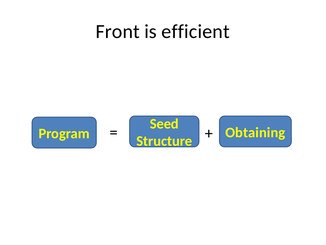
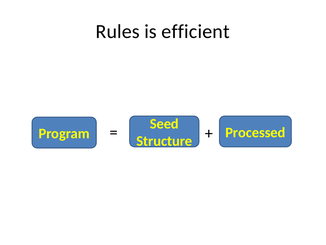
Front: Front -> Rules (118, 32)
Obtaining: Obtaining -> Processed (255, 132)
